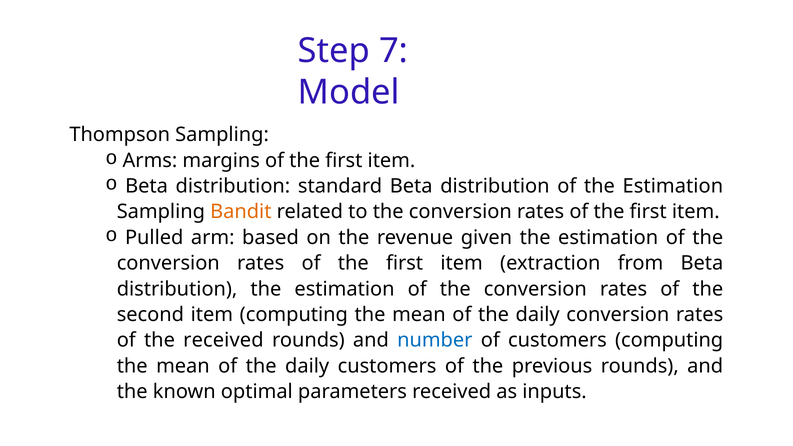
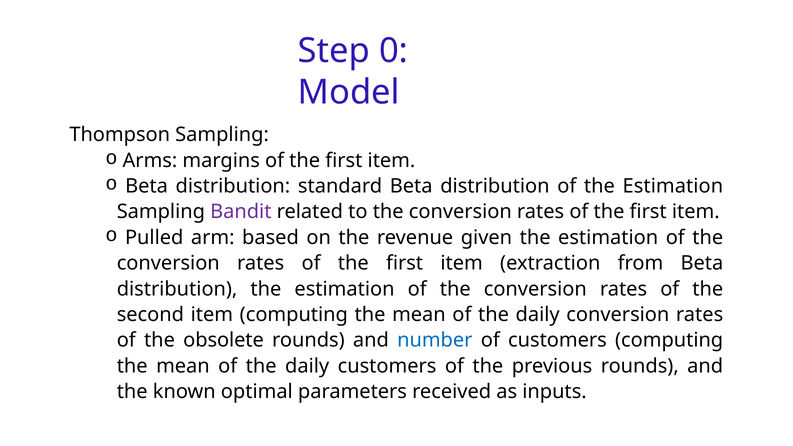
7: 7 -> 0 (394, 51)
Bandit colour: orange -> purple (241, 212)
the received: received -> obsolete (224, 340)
